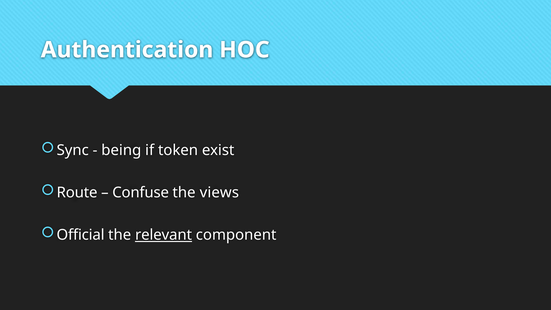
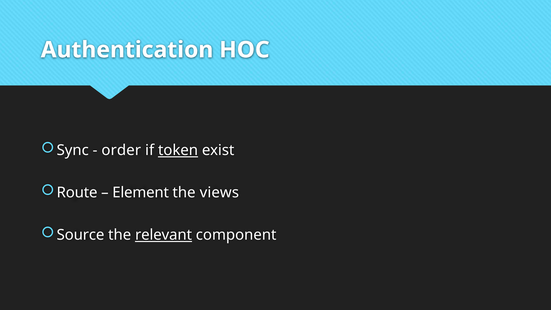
being: being -> order (121, 150)
token underline: none -> present (178, 150)
Confuse: Confuse -> Element (141, 193)
Official: Official -> Source (81, 235)
